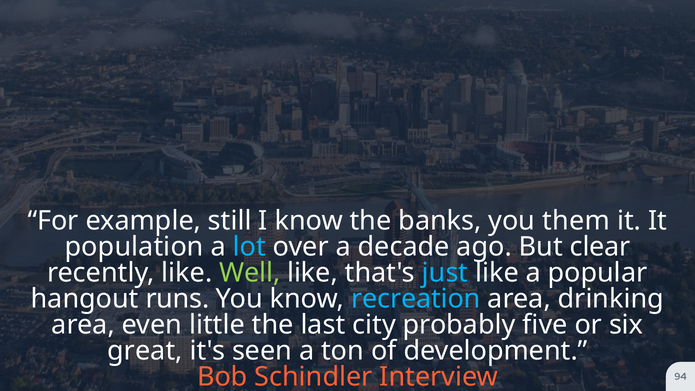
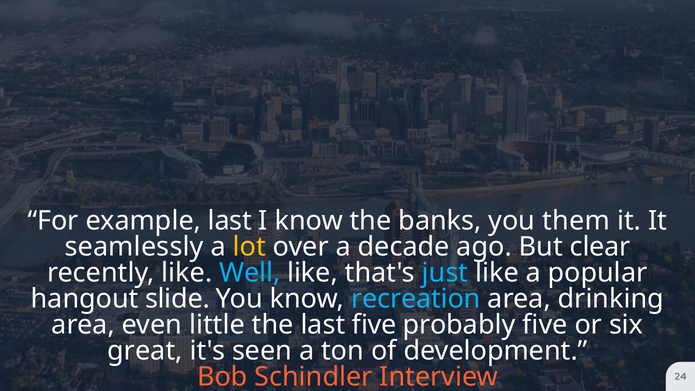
example still: still -> last (230, 221)
population: population -> seamlessly (134, 247)
lot colour: light blue -> yellow (249, 247)
Well colour: light green -> light blue (250, 273)
runs: runs -> slide (177, 299)
last city: city -> five (374, 325)
94: 94 -> 24 (680, 376)
